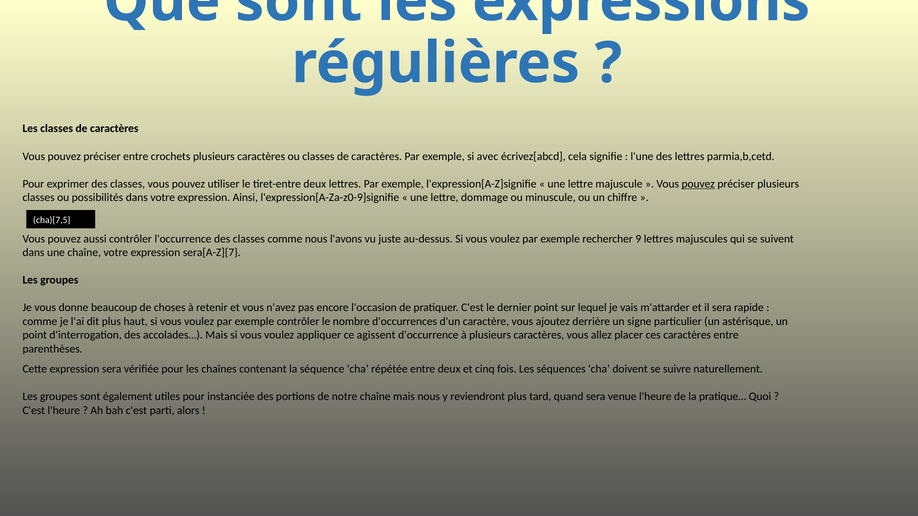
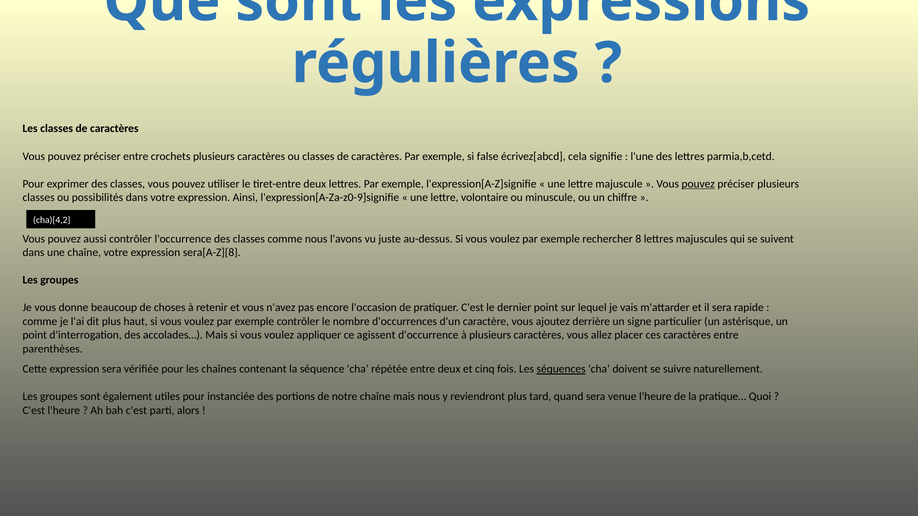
avec: avec -> false (488, 156)
dommage: dommage -> volontaire (485, 198)
cha){7,5: cha){7,5 -> cha){4,2 (52, 220)
9: 9 -> 8 (638, 239)
sera[A-Z]{7: sera[A-Z]{7 -> sera[A-Z]{8 (212, 253)
séquences underline: none -> present (561, 369)
